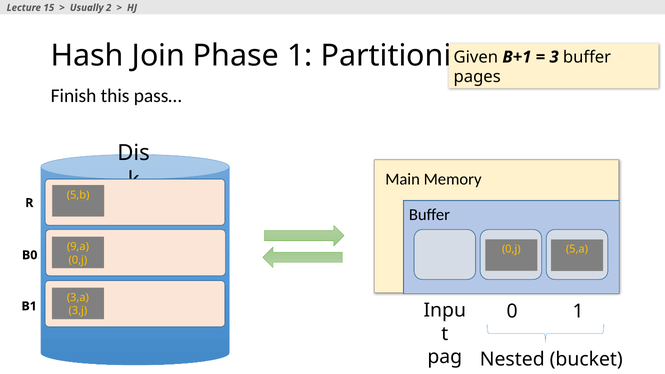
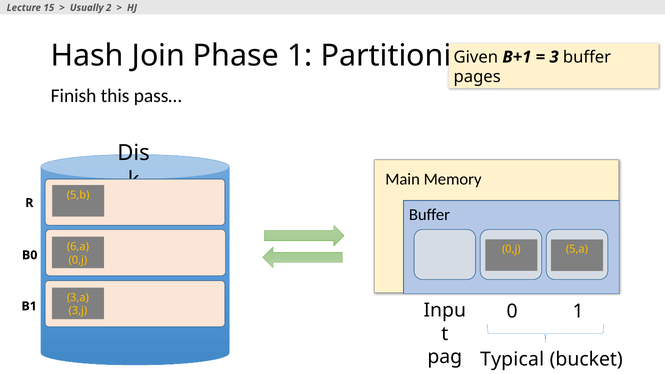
9,a: 9,a -> 6,a (78, 247)
Nested: Nested -> Typical (512, 359)
